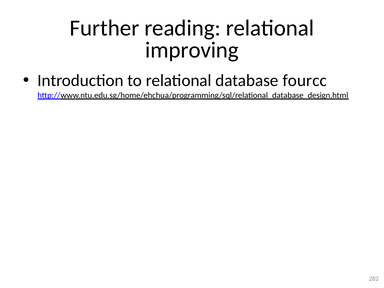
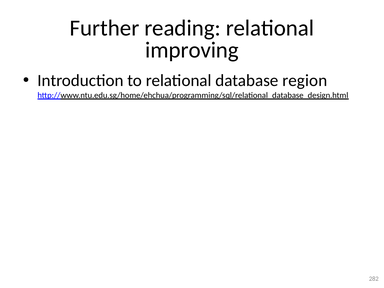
fourcc: fourcc -> region (305, 81)
